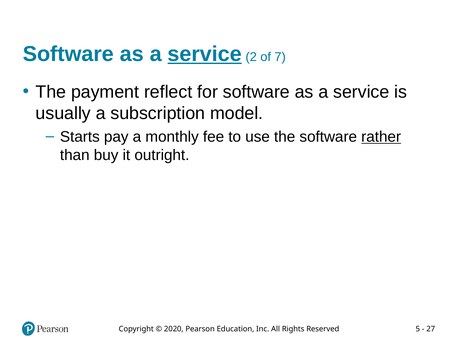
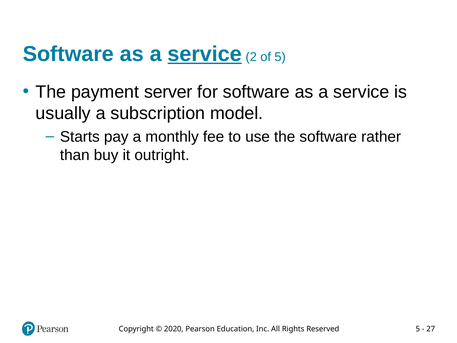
of 7: 7 -> 5 (280, 57)
reflect: reflect -> server (168, 92)
rather underline: present -> none (381, 137)
